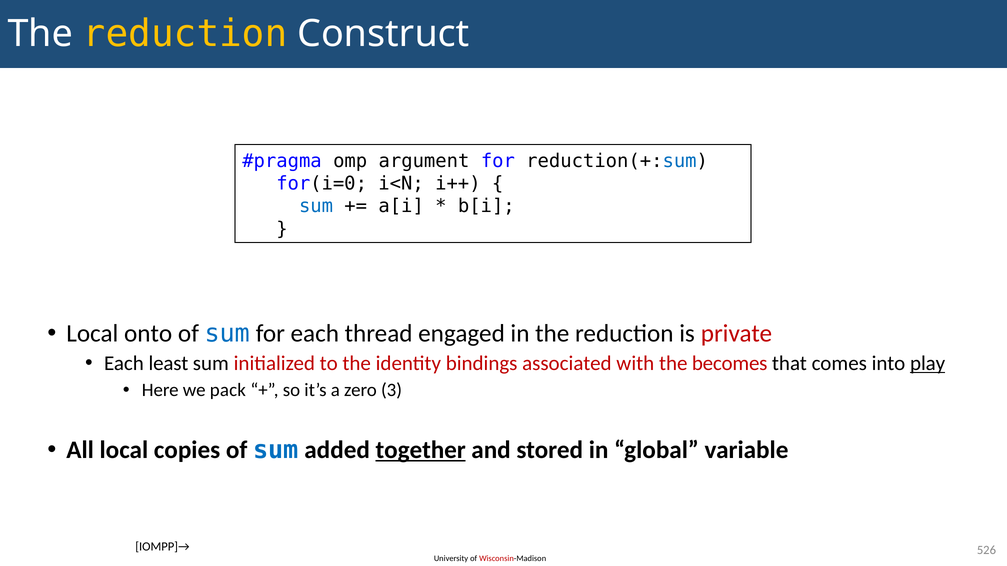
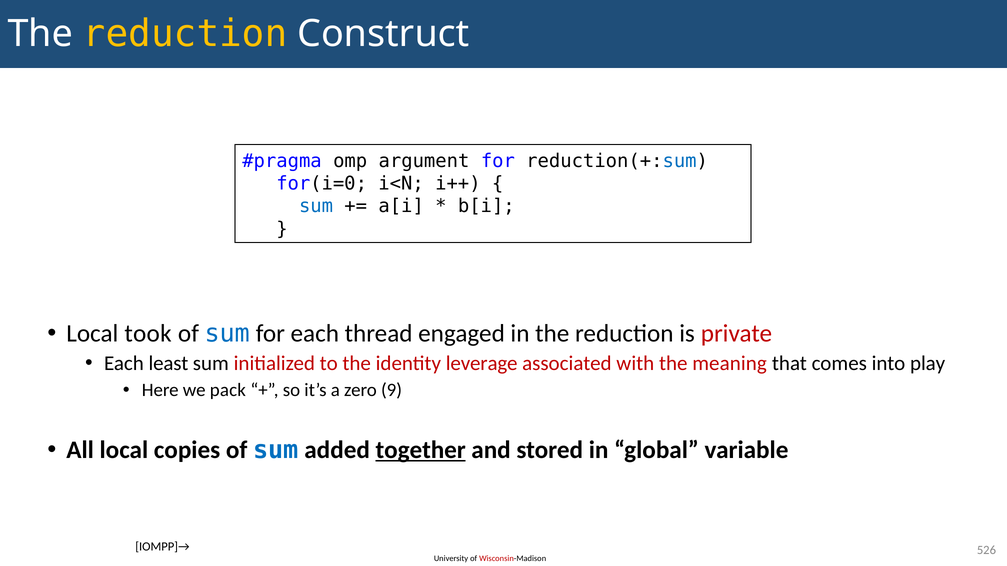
onto: onto -> took (148, 334)
bindings: bindings -> leverage (482, 364)
becomes: becomes -> meaning (730, 364)
play underline: present -> none (928, 364)
3: 3 -> 9 (392, 390)
